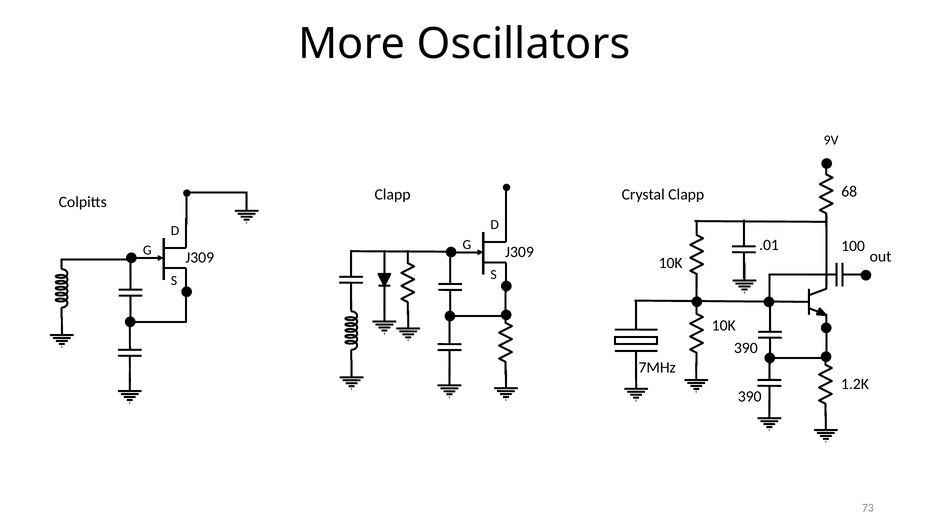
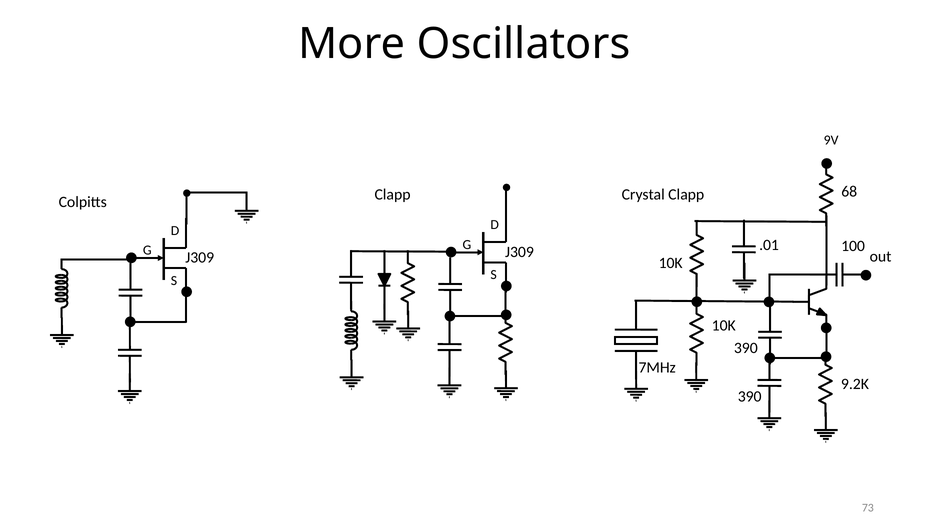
1.2K: 1.2K -> 9.2K (855, 384)
